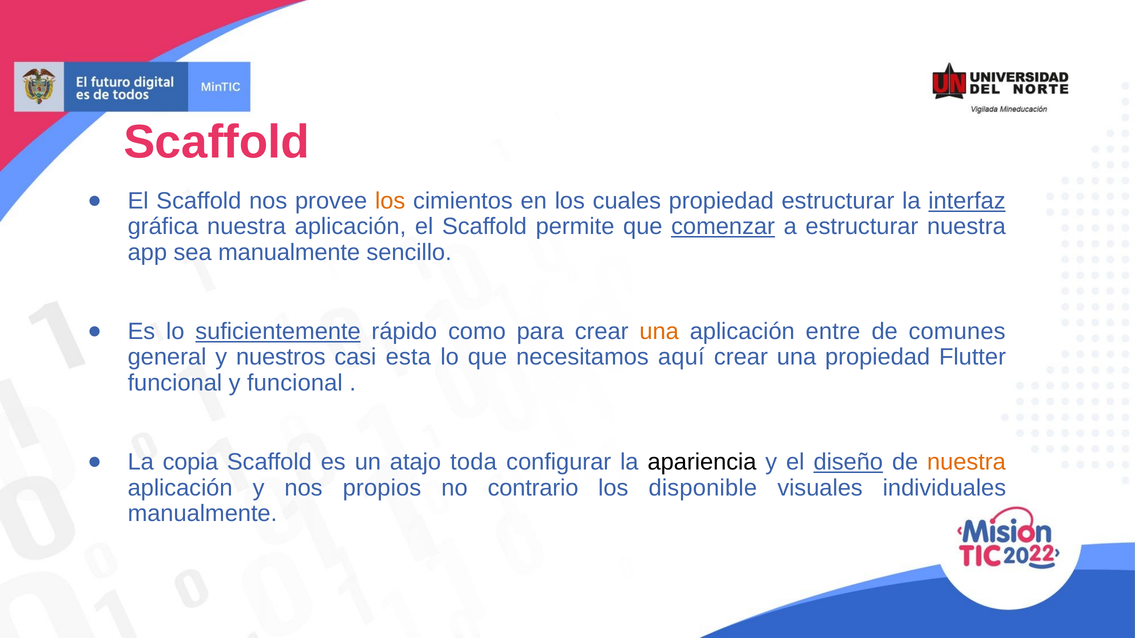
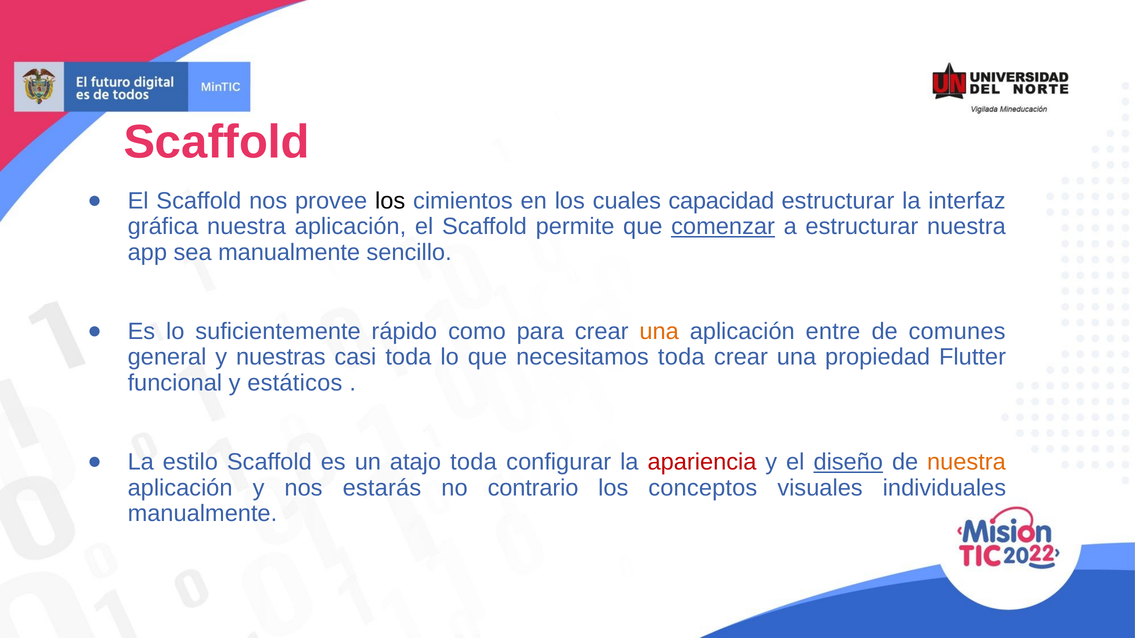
los colour: orange -> black (390, 201)
cuales propiedad: propiedad -> capacidad (721, 201)
interfaz underline: present -> none (967, 201)
suficientemente underline: present -> none (278, 332)
nuestros: nuestros -> nuestras (281, 357)
casi esta: esta -> toda (408, 357)
necesitamos aquí: aquí -> toda (681, 357)
y funcional: funcional -> estáticos (295, 383)
copia: copia -> estilo (190, 463)
apariencia colour: black -> red (702, 463)
propios: propios -> estarás (382, 488)
disponible: disponible -> conceptos (703, 488)
